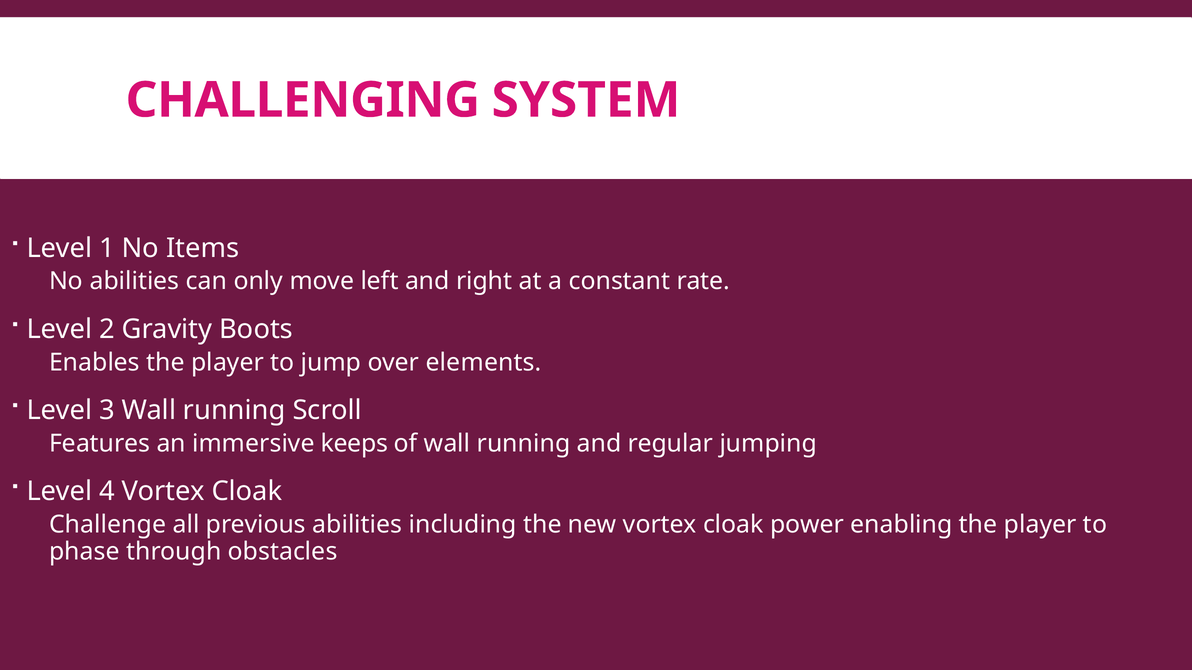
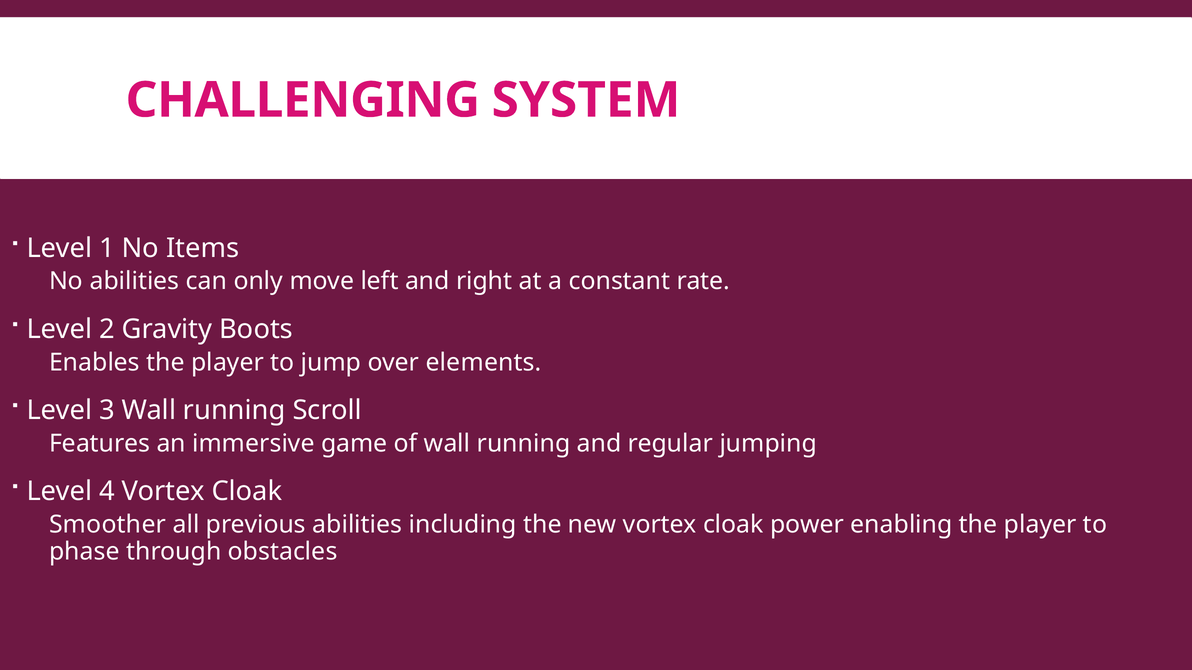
keeps: keeps -> game (354, 444)
Challenge: Challenge -> Smoother (108, 525)
